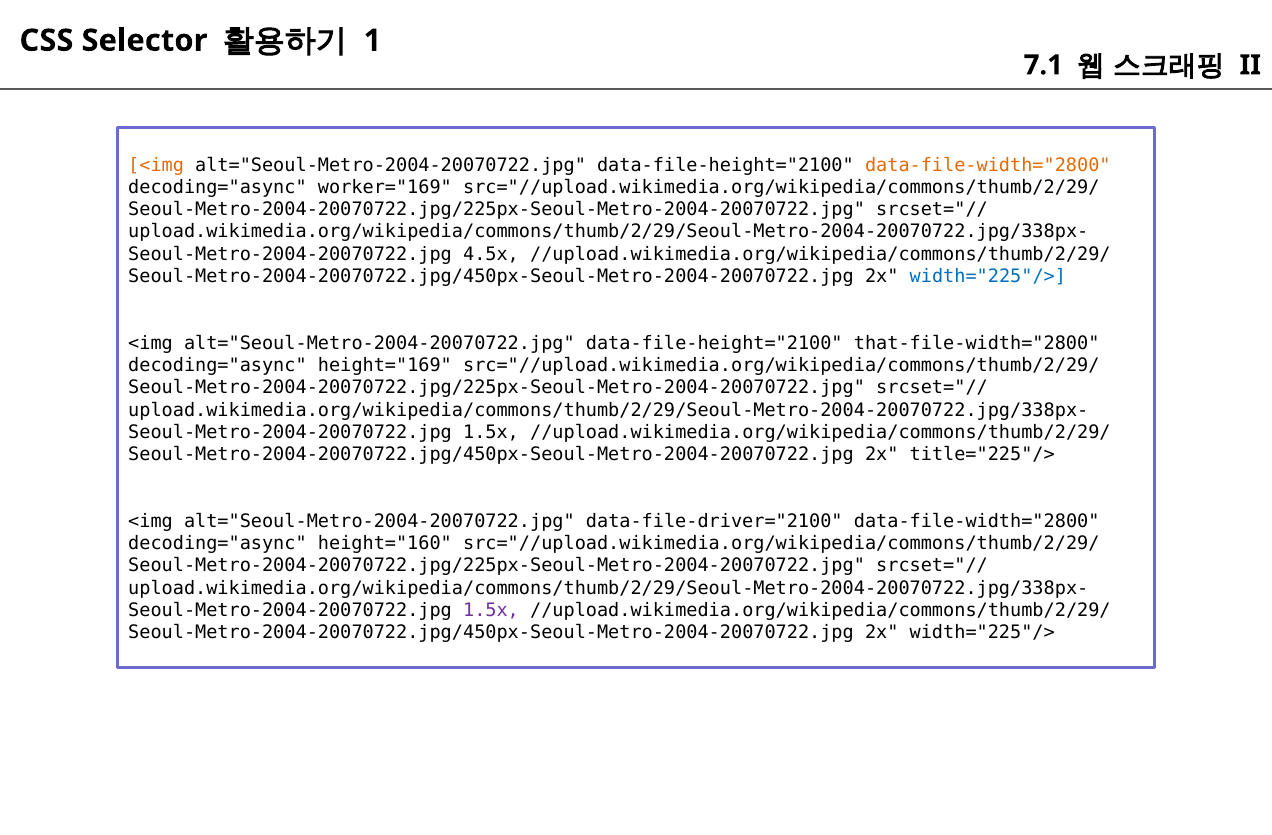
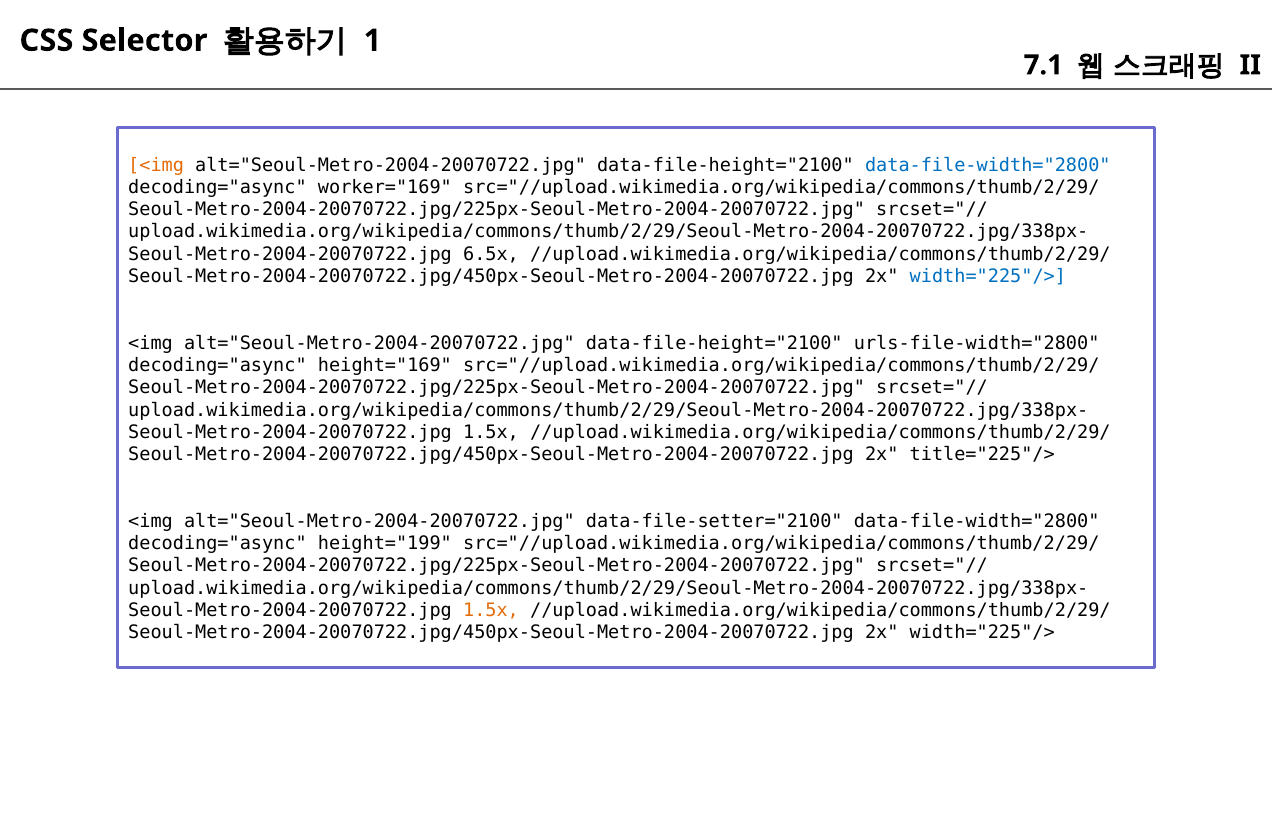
data-file-width="2800 colour: orange -> blue (988, 165)
4.5x: 4.5x -> 6.5x (491, 254)
that-file-width="2800: that-file-width="2800 -> urls-file-width="2800 (977, 343)
data-file-driver="2100: data-file-driver="2100 -> data-file-setter="2100 (714, 522)
height="160: height="160 -> height="199 (385, 544)
1.5x colour: purple -> orange (491, 611)
